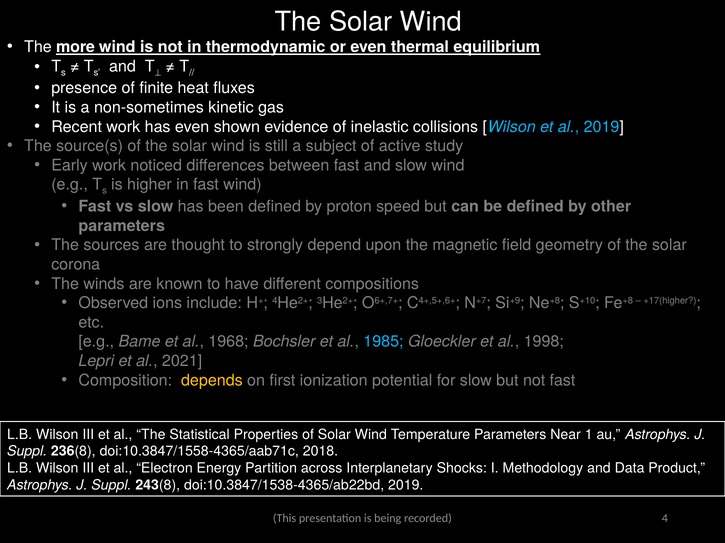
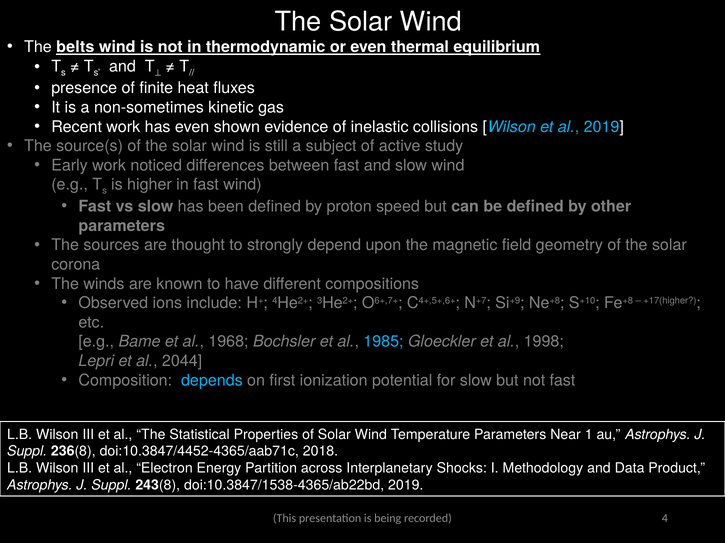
more: more -> belts (75, 47)
2021: 2021 -> 2044 (182, 361)
depends colour: yellow -> light blue (212, 381)
doi:10.3847/1558-4365/aab71c: doi:10.3847/1558-4365/aab71c -> doi:10.3847/4452-4365/aab71c (199, 452)
